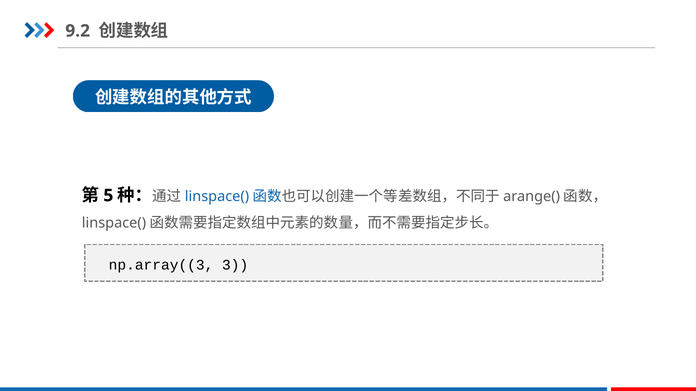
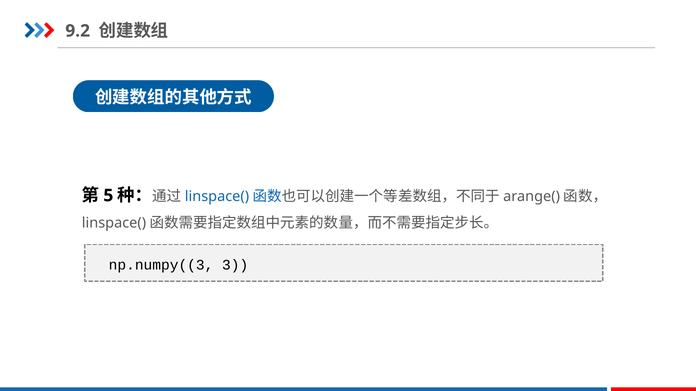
np.array((3: np.array((3 -> np.numpy((3 (161, 265)
